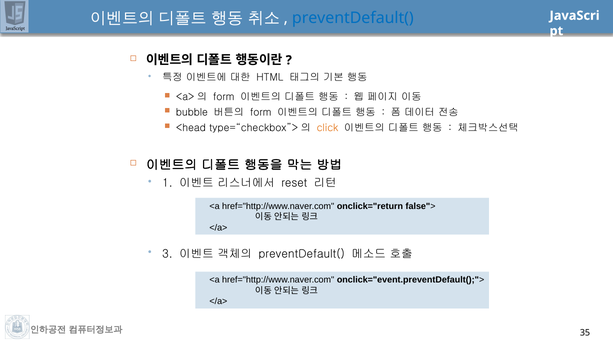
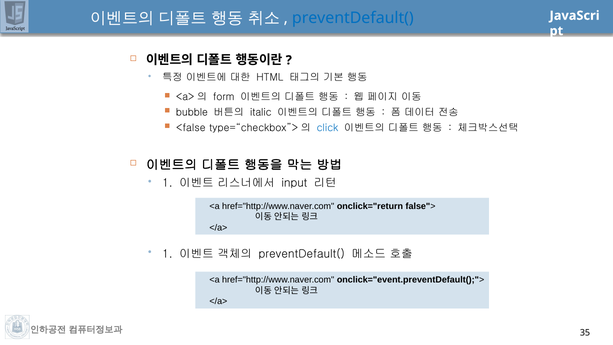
form: form -> italic (261, 112)
<head: <head -> <false (191, 128)
click colour: orange -> blue (327, 128)
reset: reset -> input (294, 183)
3: 3 -> 1 (167, 254)
